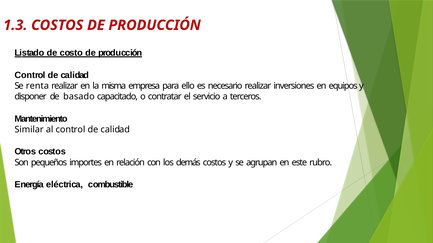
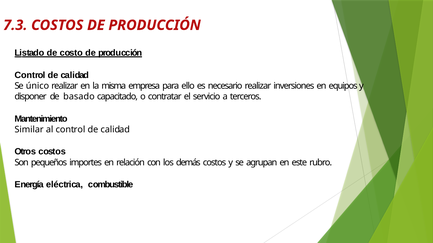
1.3: 1.3 -> 7.3 (15, 25)
renta: renta -> único (37, 86)
